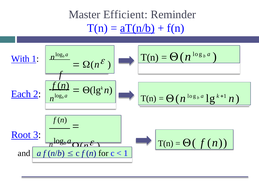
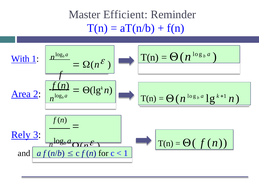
aT(n/b underline: present -> none (137, 28)
Each: Each -> Area (21, 94)
Root: Root -> Rely (21, 135)
